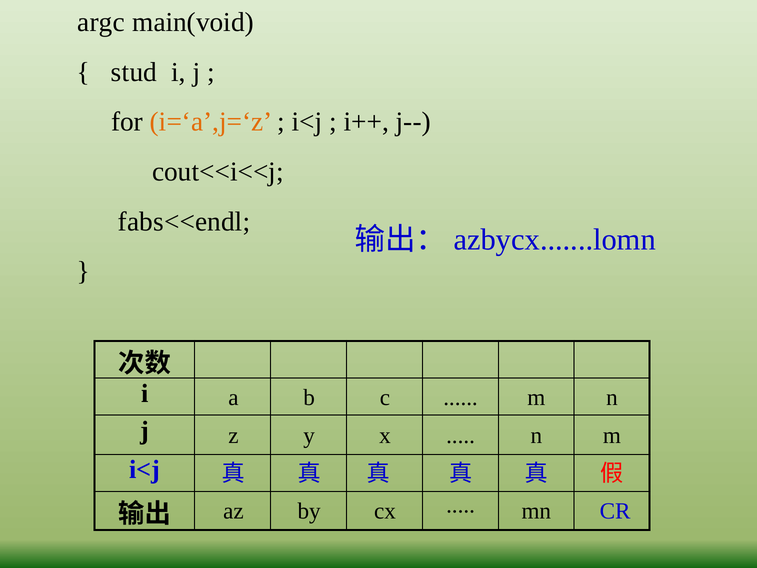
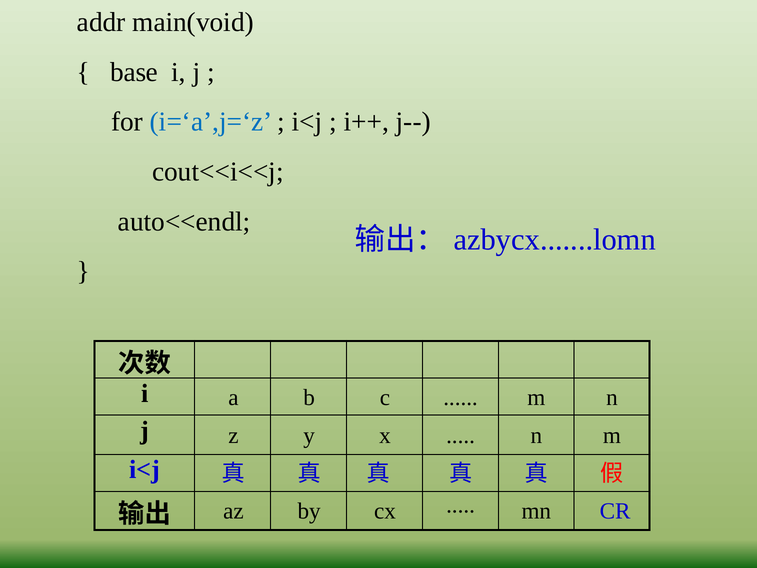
argc: argc -> addr (101, 22)
stud: stud -> base (134, 72)
i=‘a’,j=‘z colour: orange -> blue (211, 122)
fabs<<endl: fabs<<endl -> auto<<endl (184, 221)
